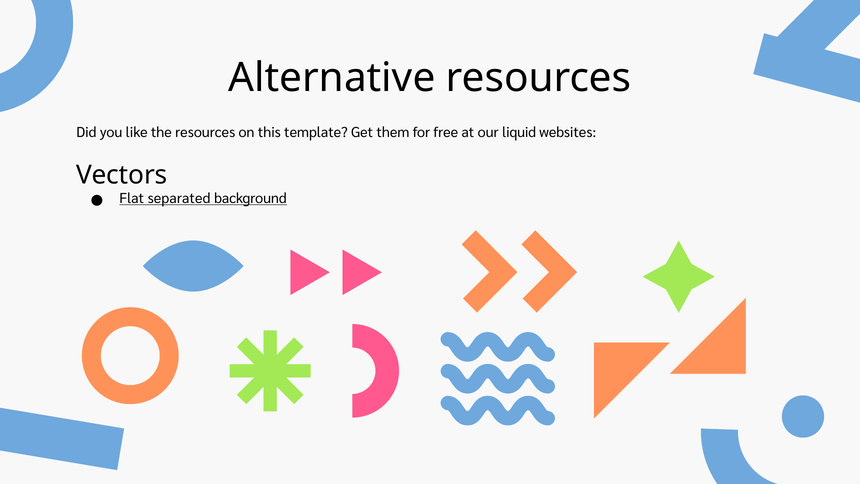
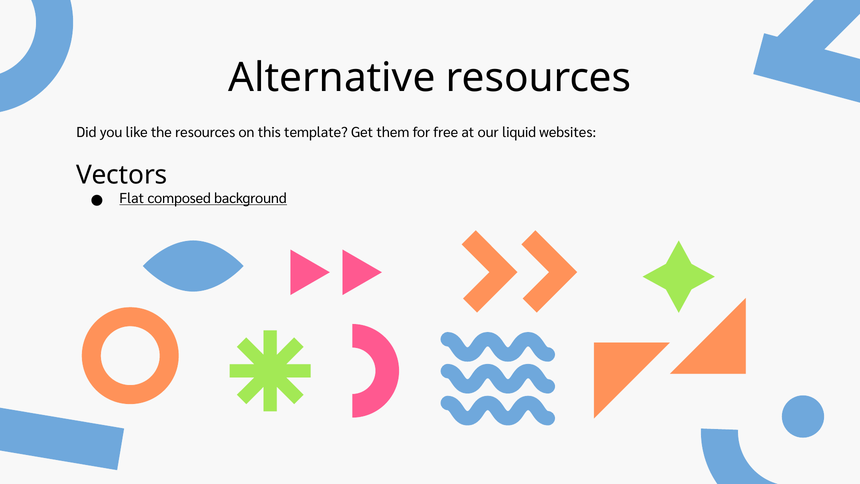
separated: separated -> composed (179, 198)
